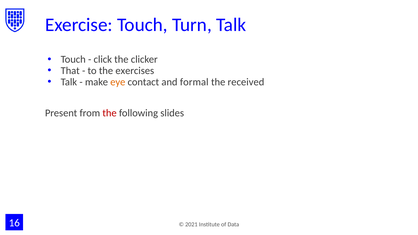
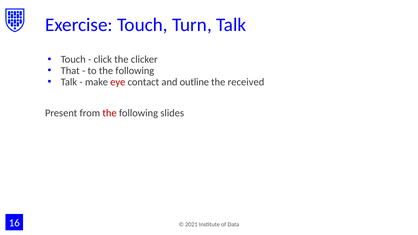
to the exercises: exercises -> following (135, 71)
eye colour: orange -> red (118, 82)
formal: formal -> outline (194, 82)
